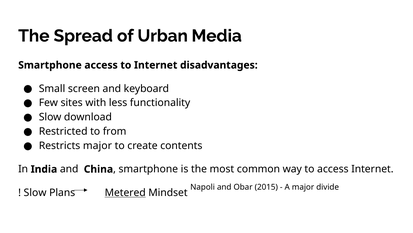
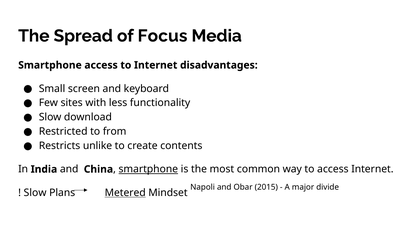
Urban: Urban -> Focus (163, 36)
Restricts major: major -> unlike (98, 145)
smartphone underline: none -> present (148, 169)
